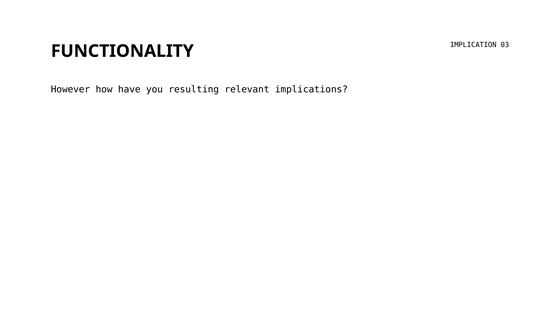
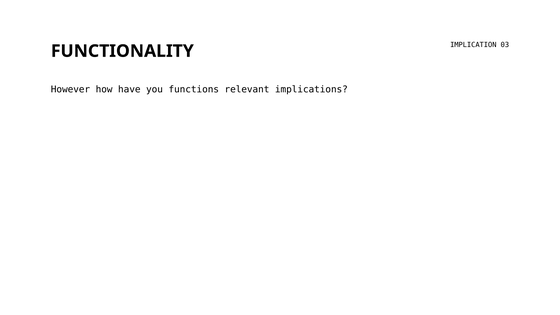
resulting: resulting -> functions (194, 89)
